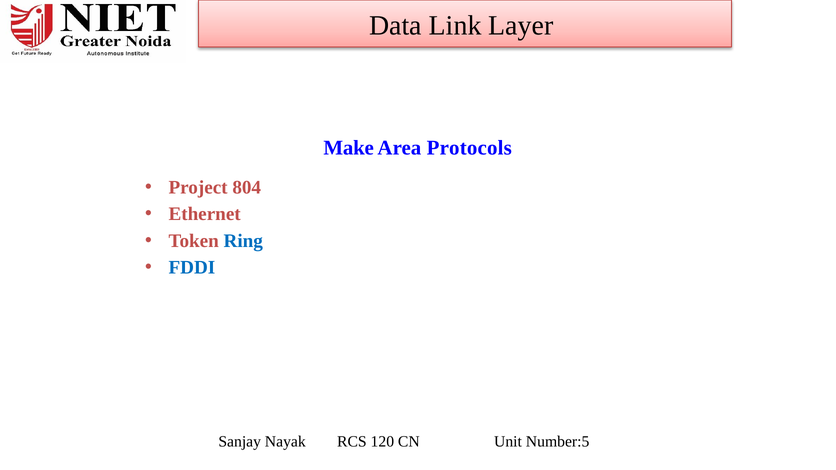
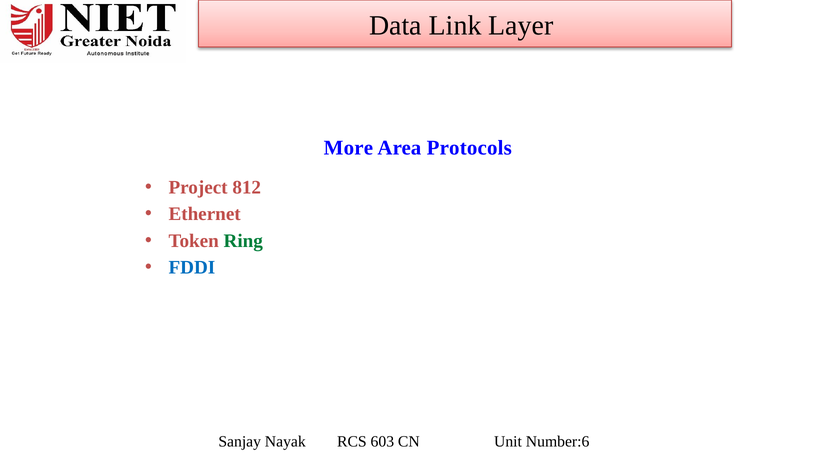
Make: Make -> More (348, 148)
804: 804 -> 812 (247, 187)
Ring colour: blue -> green (243, 241)
120: 120 -> 603 (382, 442)
Number:5: Number:5 -> Number:6 (558, 442)
